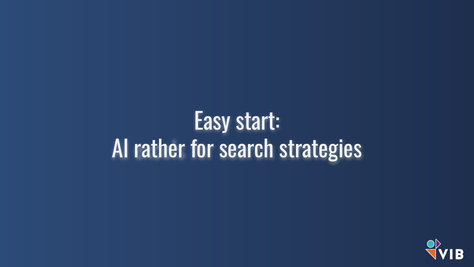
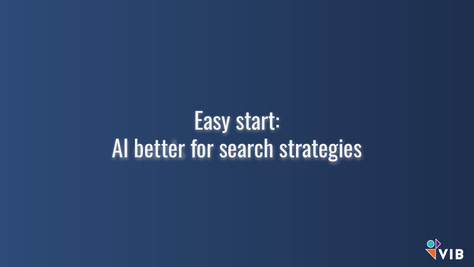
rather: rather -> better (160, 150)
